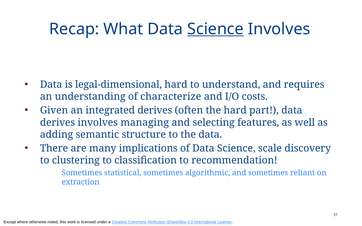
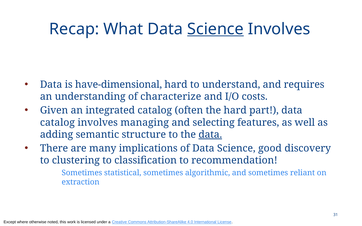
legal-dimensional: legal-dimensional -> have-dimensional (119, 85)
integrated derives: derives -> catalog (155, 111)
derives: derives -> catalog (57, 123)
data underline: none -> present (210, 135)
scale: scale -> good (270, 148)
